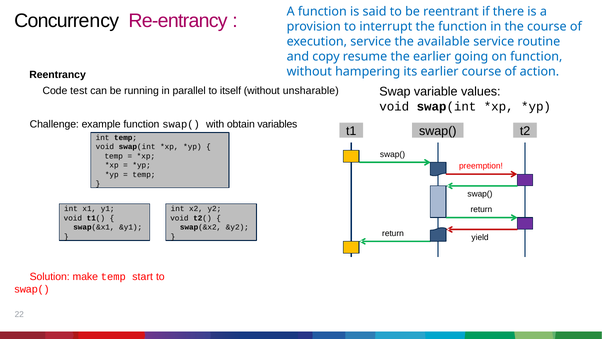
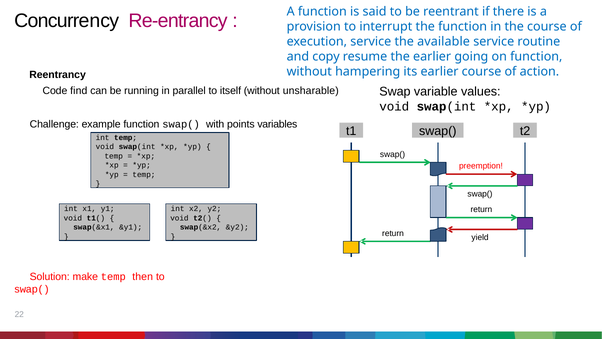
test: test -> find (79, 90)
obtain: obtain -> points (241, 124)
start: start -> then (143, 276)
